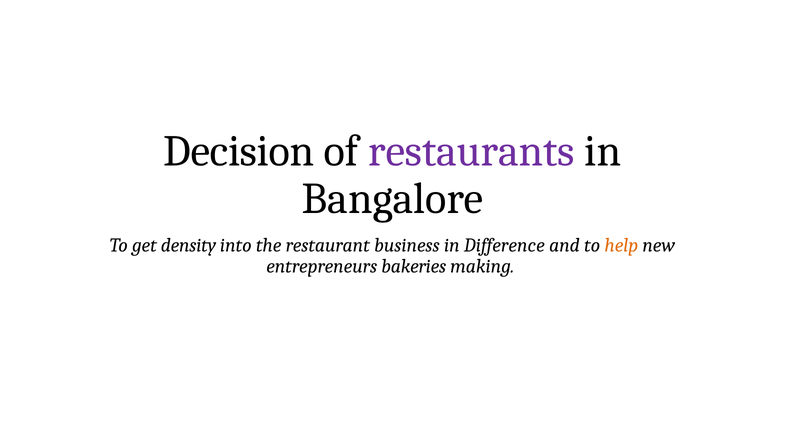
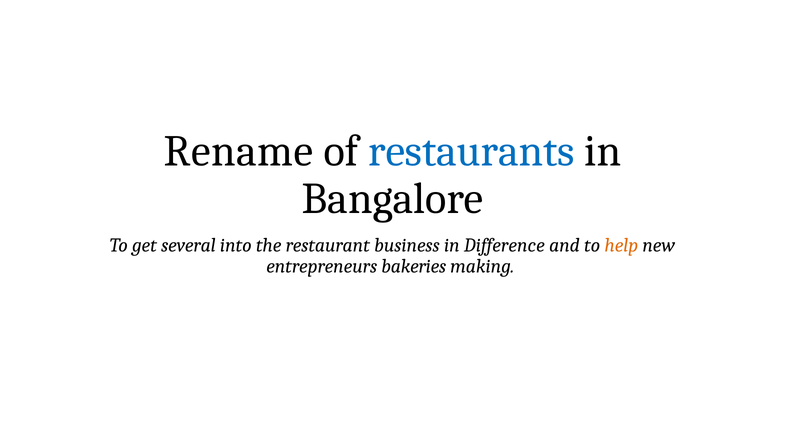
Decision: Decision -> Rename (238, 151)
restaurants colour: purple -> blue (472, 151)
density: density -> several (188, 245)
